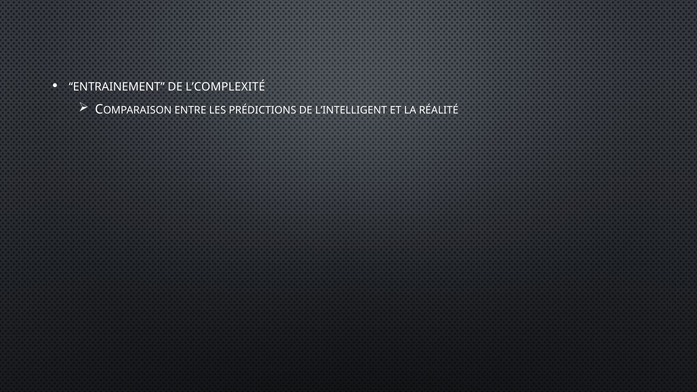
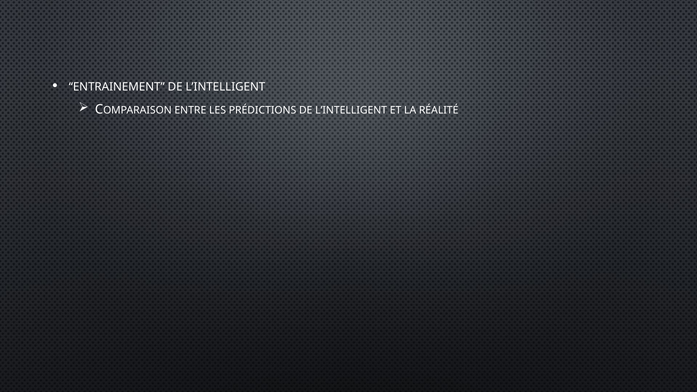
ENTRAINEMENT DE L’COMPLEXITÉ: L’COMPLEXITÉ -> L’INTELLIGENT (225, 87)
